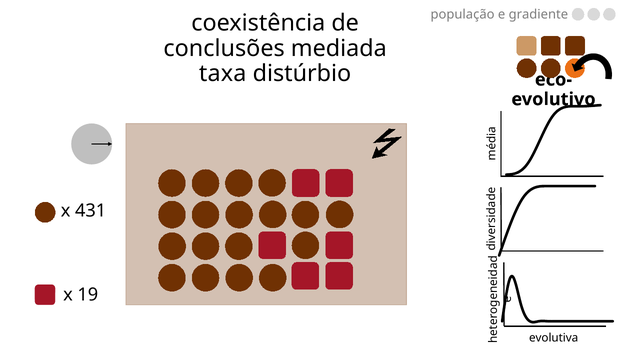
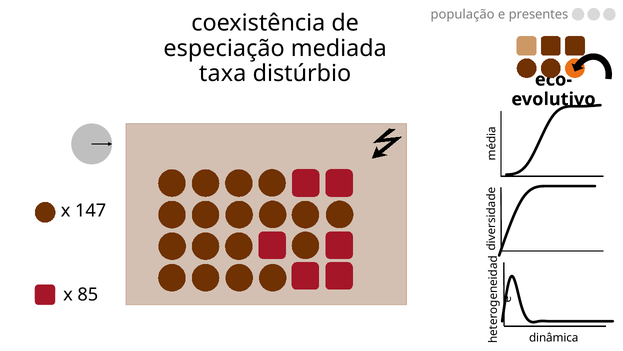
gradiente: gradiente -> presentes (538, 15)
conclusões: conclusões -> especiação (224, 48)
431: 431 -> 147 (91, 210)
19: 19 -> 85 (88, 294)
evolutiva: evolutiva -> dinâmica (554, 337)
